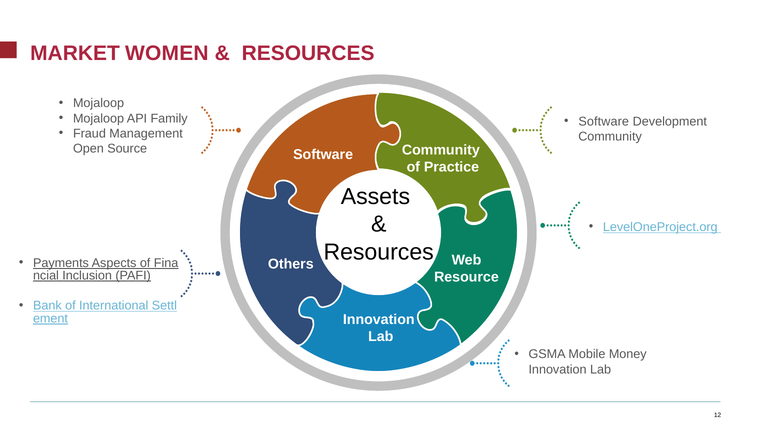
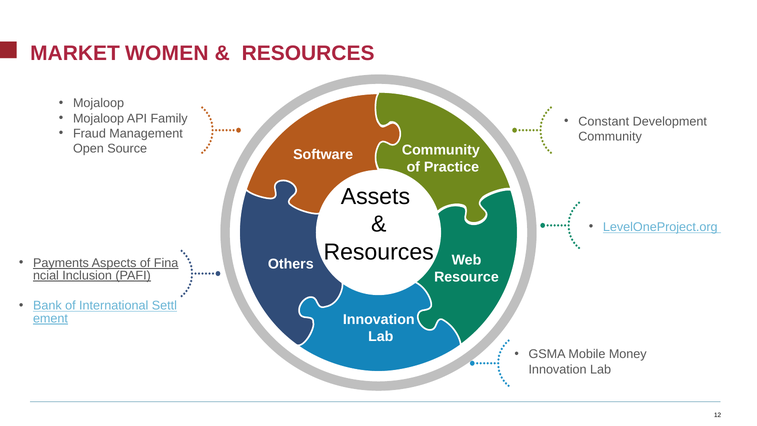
Software: Software -> Constant (604, 121)
